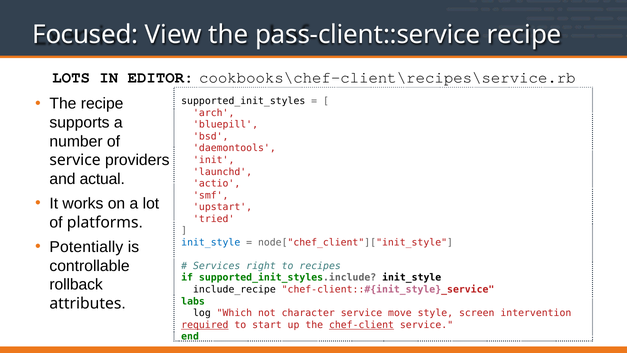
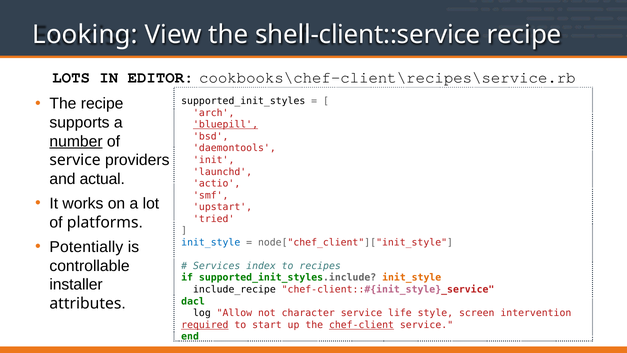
Focused: Focused -> Looking (85, 35)
pass-client::service: pass-client::service -> shell-client::service (368, 35)
bluepill underline: none -> present (226, 125)
number underline: none -> present (76, 141)
right: right -> index (261, 266)
init_style colour: black -> orange (412, 277)
rollback: rollback -> installer (76, 284)
labs: labs -> dacl (193, 301)
Which: Which -> Allow (234, 313)
move: move -> life (400, 313)
